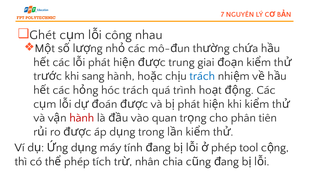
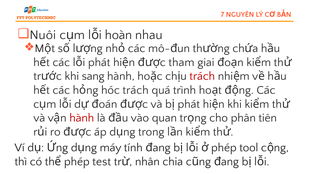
Ghét: Ghét -> Nuôi (43, 35)
công: công -> hoàn (119, 35)
trung: trung -> tham (181, 62)
trách colour: blue -> red (202, 76)
tích: tích -> test (102, 161)
